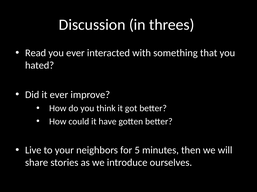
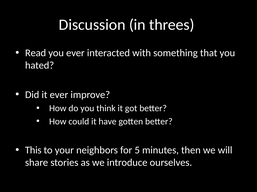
Live: Live -> This (33, 151)
